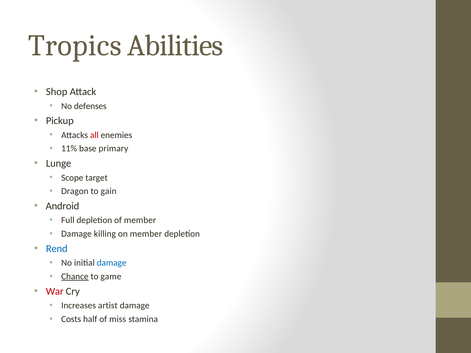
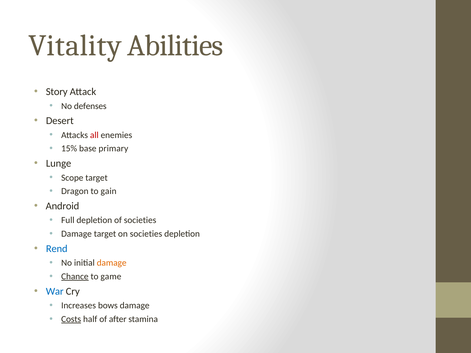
Tropics: Tropics -> Vitality (75, 46)
Shop: Shop -> Story (57, 92)
Pickup: Pickup -> Desert (60, 121)
11%: 11% -> 15% (69, 149)
of member: member -> societies (140, 220)
Damage killing: killing -> target (105, 234)
on member: member -> societies (146, 234)
damage colour: blue -> orange (112, 263)
War colour: red -> blue (55, 291)
artist: artist -> bows (108, 306)
Costs underline: none -> present (71, 319)
miss: miss -> after (118, 319)
